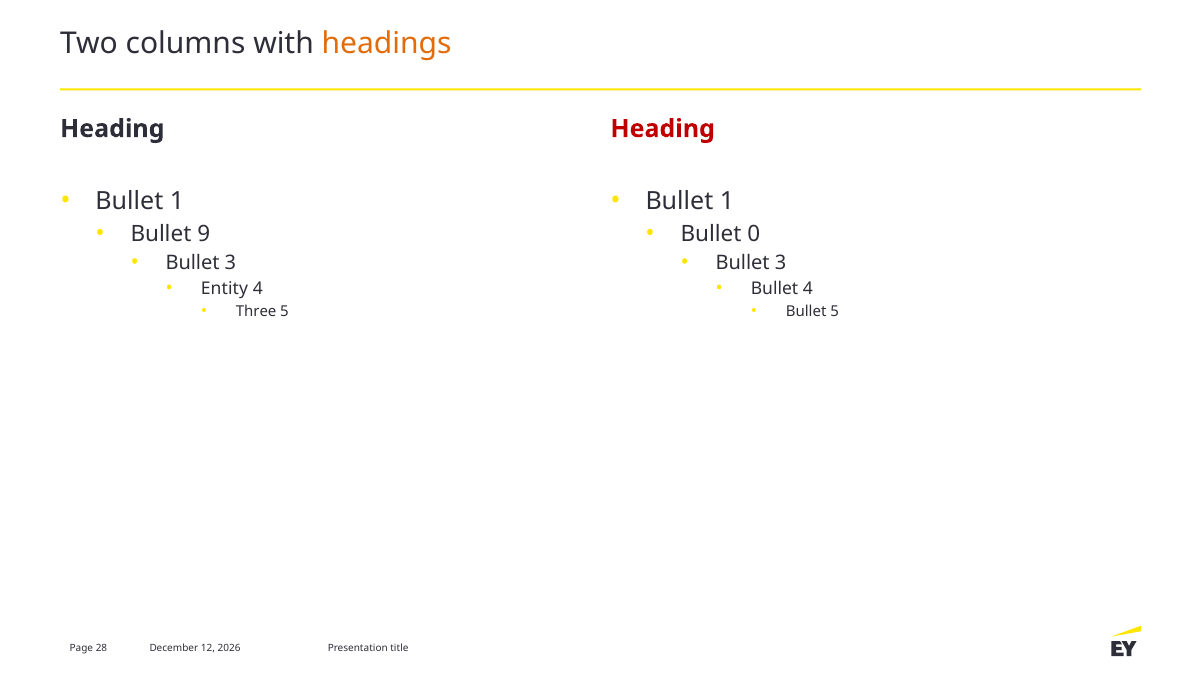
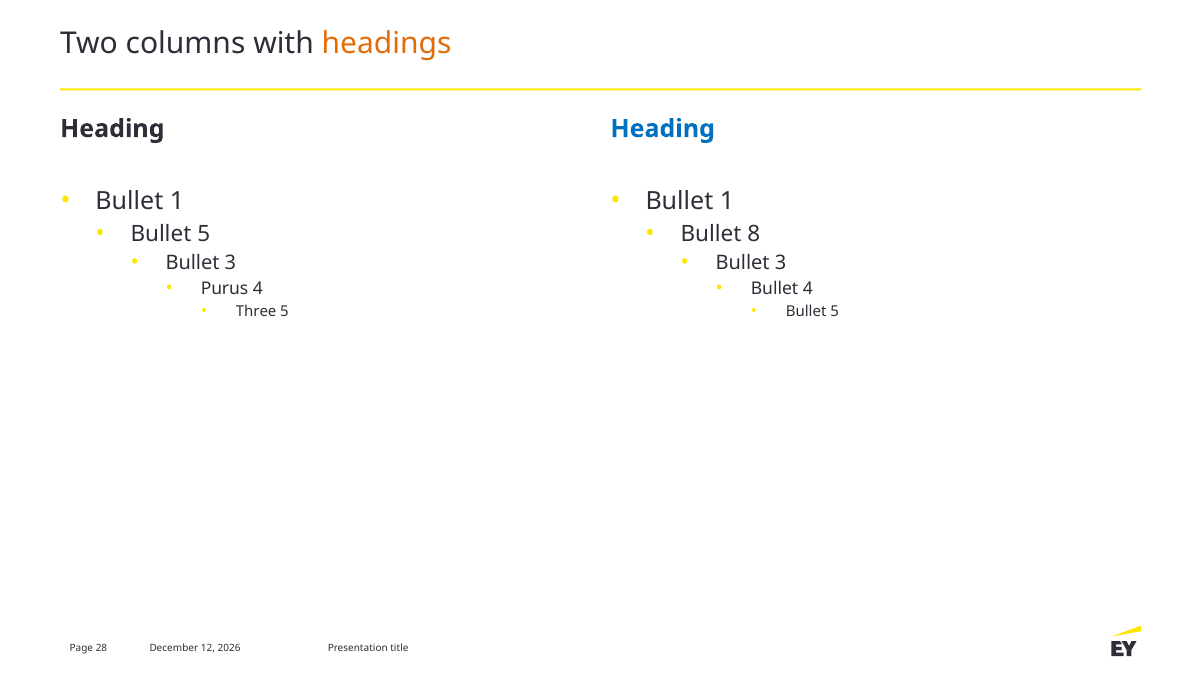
Heading colour: red -> blue (663, 129)
9: 9 -> 5 (204, 234)
0: 0 -> 8 (754, 234)
Entity: Entity -> Purus (225, 289)
